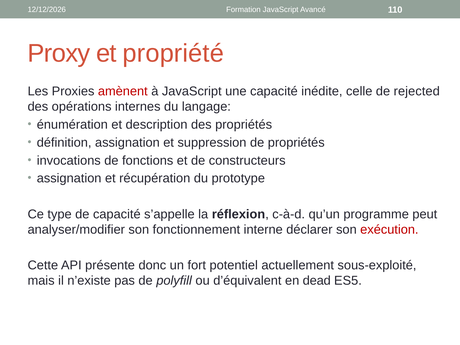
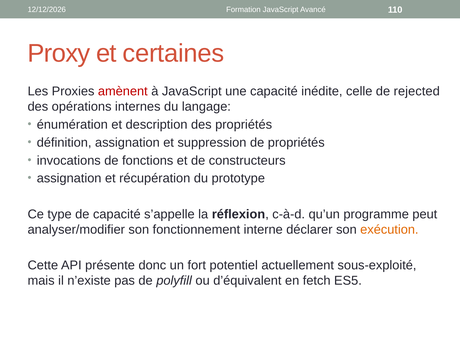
propriété: propriété -> certaines (173, 54)
exécution colour: red -> orange (389, 230)
dead: dead -> fetch (317, 281)
